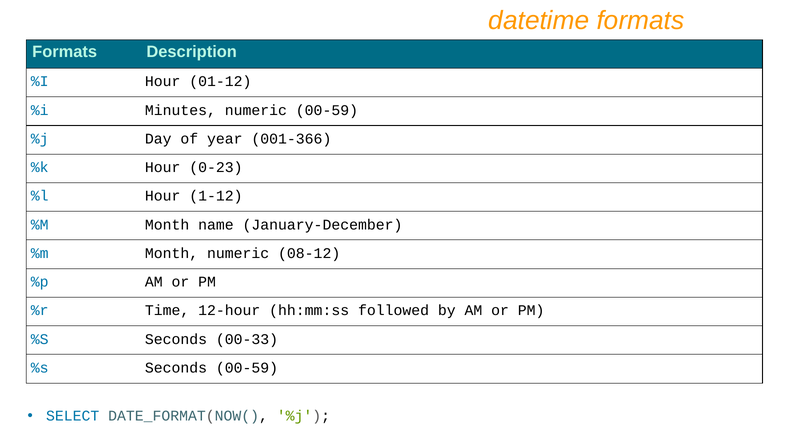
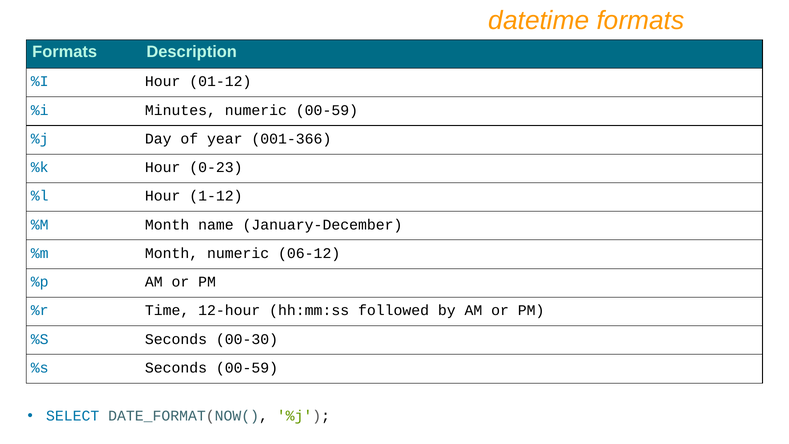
08-12: 08-12 -> 06-12 (309, 253)
00-33: 00-33 -> 00-30 (247, 339)
